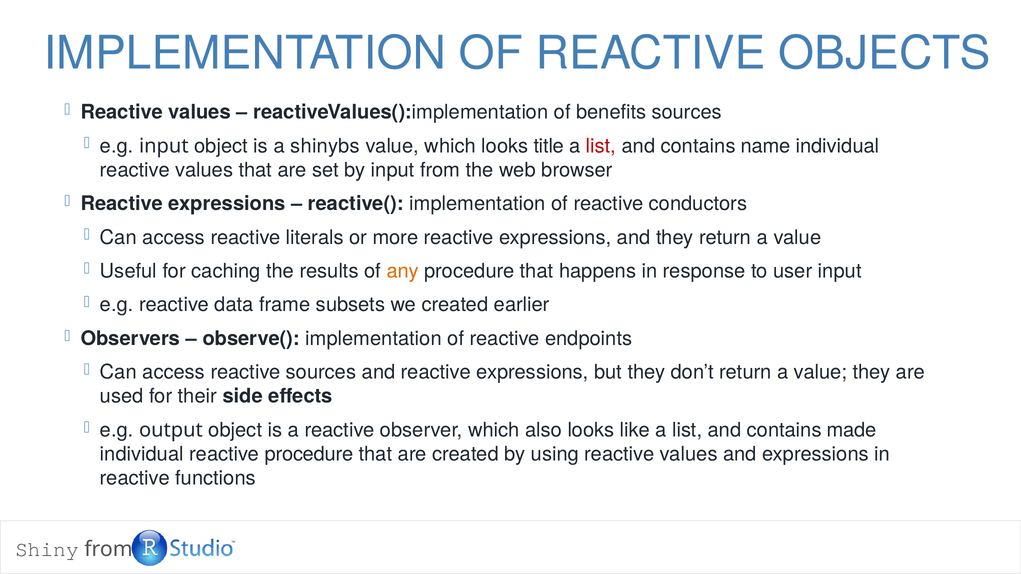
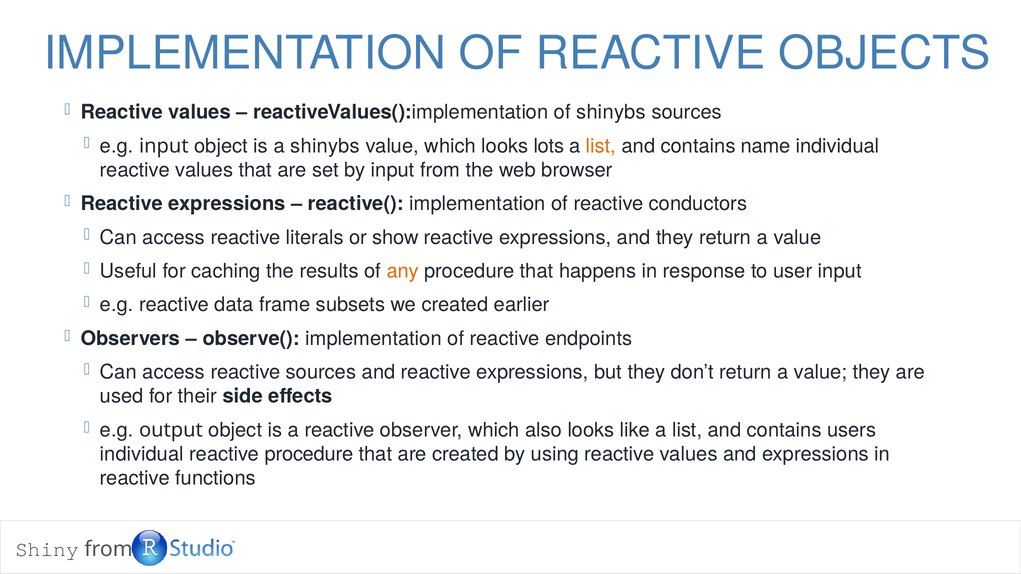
of benefits: benefits -> shinybs (611, 112)
title: title -> lots (549, 146)
list colour: red -> orange (601, 146)
more: more -> show (396, 238)
made: made -> users (852, 430)
